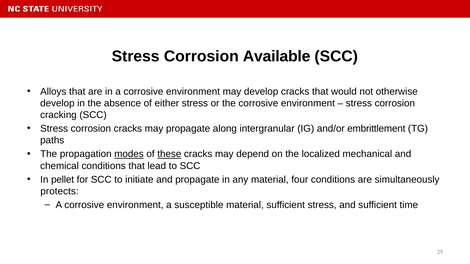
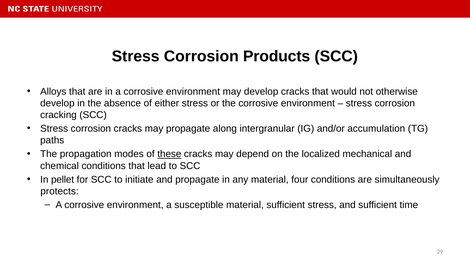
Available: Available -> Products (277, 56)
embrittlement: embrittlement -> accumulation (376, 129)
modes underline: present -> none (129, 154)
